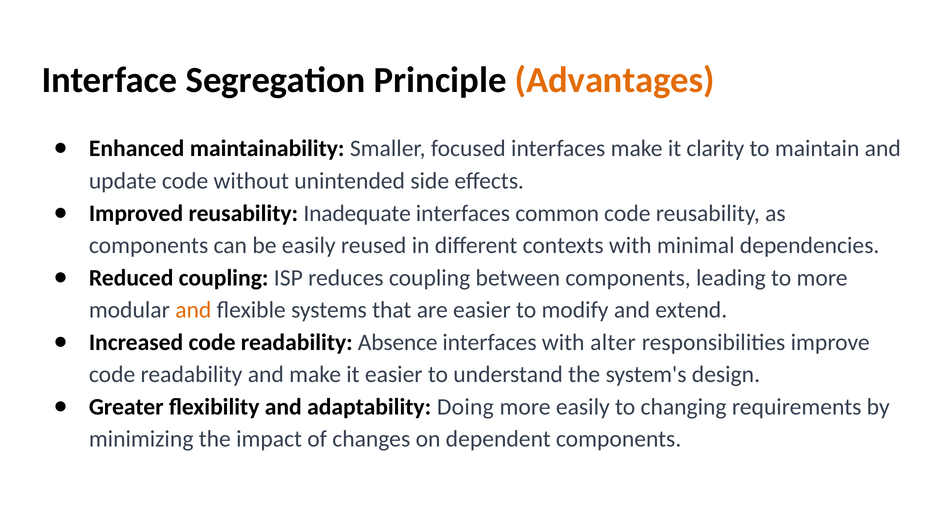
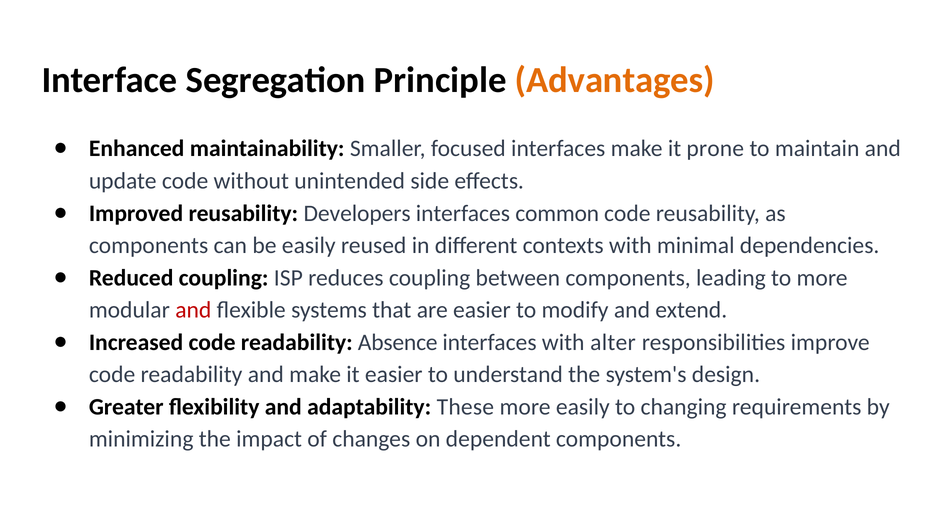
clarity: clarity -> prone (715, 149)
Inadequate: Inadequate -> Developers (357, 213)
and colour: orange -> red (193, 310)
Doing: Doing -> These (465, 407)
